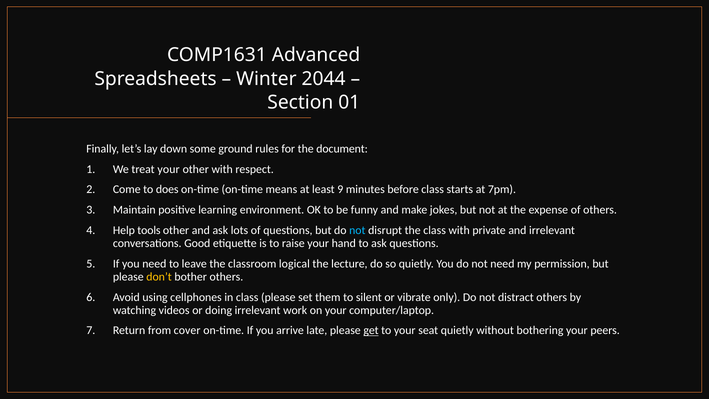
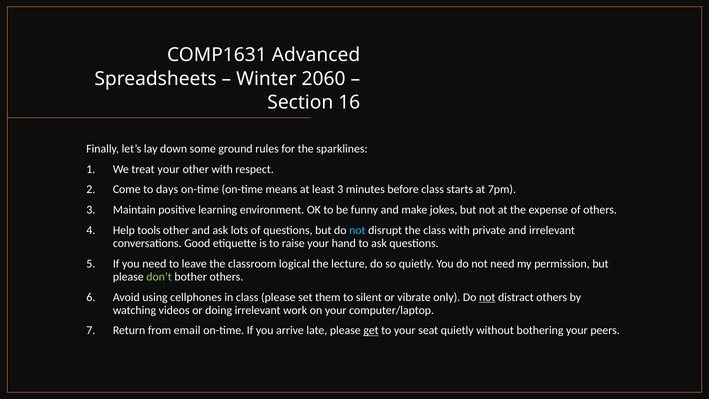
2044: 2044 -> 2060 (324, 79)
01: 01 -> 16 (349, 102)
document: document -> sparklines (342, 149)
does: does -> days (167, 189)
least 9: 9 -> 3 (340, 189)
don’t colour: yellow -> light green (159, 277)
not underline: none -> present (487, 297)
cover: cover -> email (187, 330)
